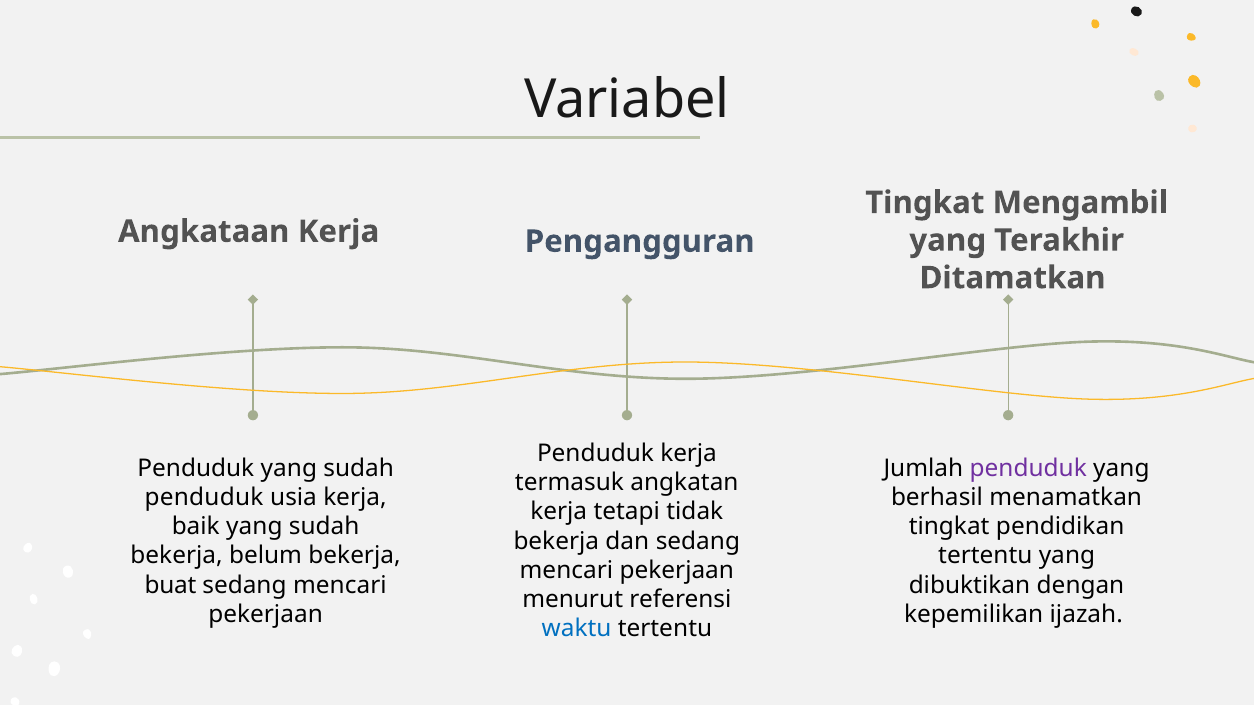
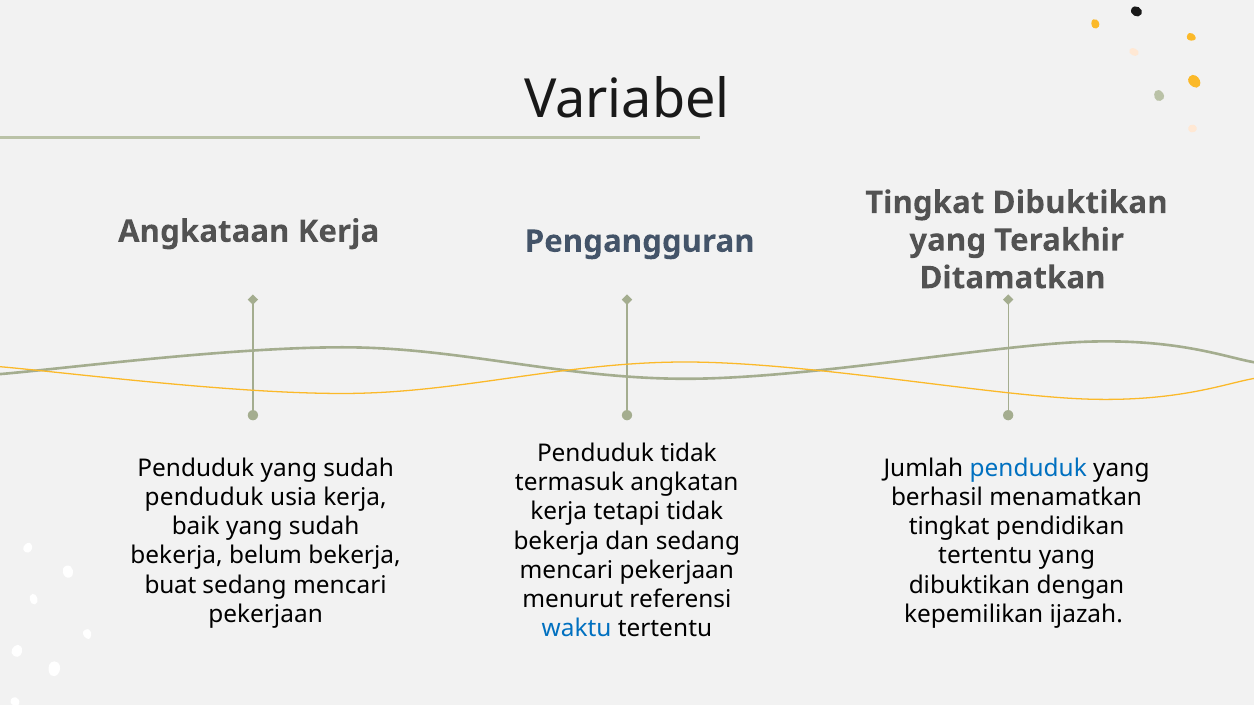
Tingkat Mengambil: Mengambil -> Dibuktikan (1080, 203)
Penduduk kerja: kerja -> tidak (689, 454)
penduduk colour: purple -> blue (1028, 468)
